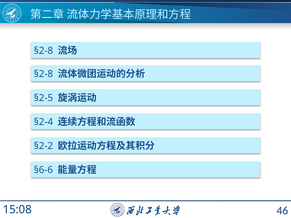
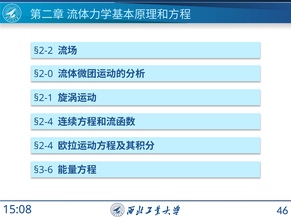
§2-8: §2-8 -> §2-2 (43, 51)
§2-8: §2-8 -> §2-0 (43, 74)
§2-5: §2-5 -> §2-1 (43, 98)
§2-2: §2-2 -> §2-4 (43, 146)
§6-6: §6-6 -> §3-6 (43, 170)
